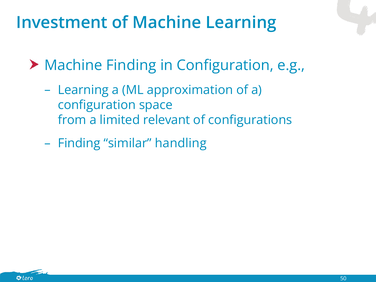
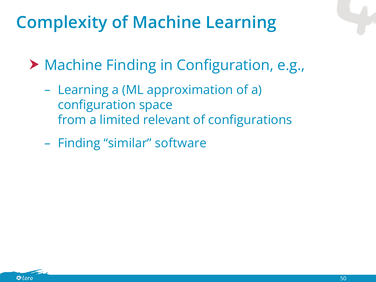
Investment: Investment -> Complexity (62, 23)
handling: handling -> software (181, 143)
